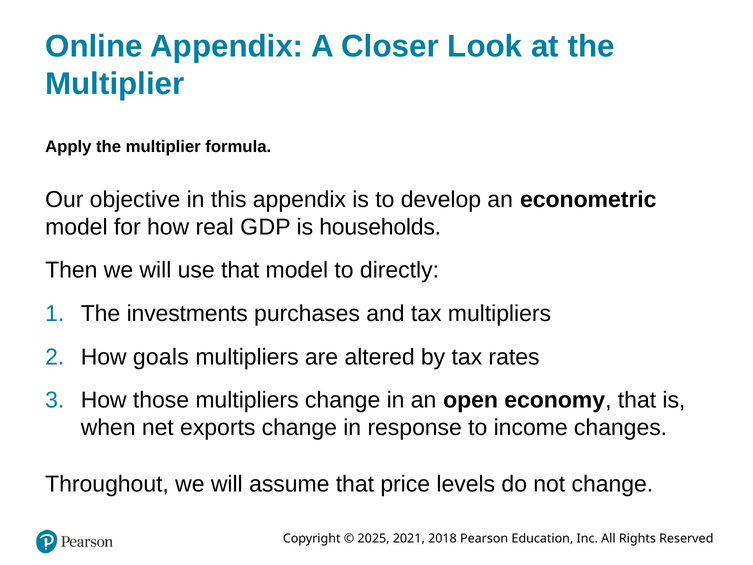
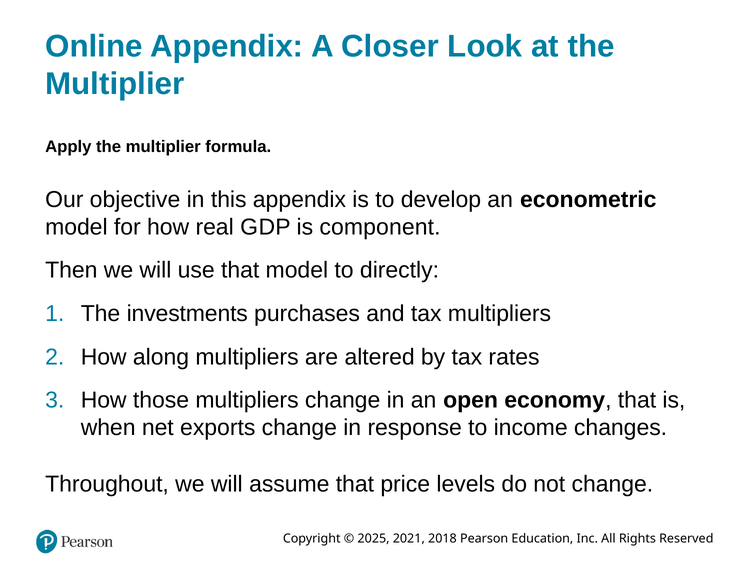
households: households -> component (380, 227)
goals: goals -> along (161, 357)
